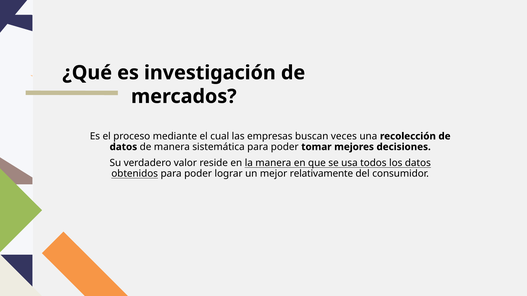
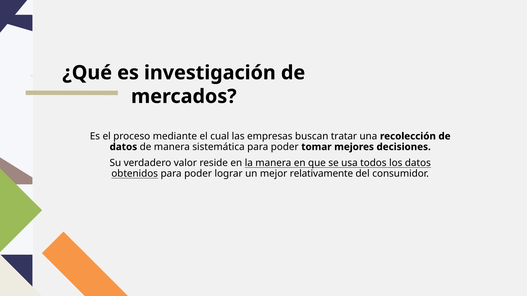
veces: veces -> tratar (344, 136)
